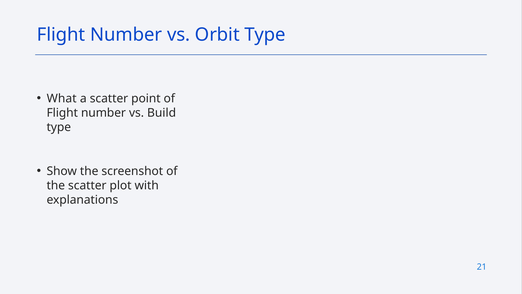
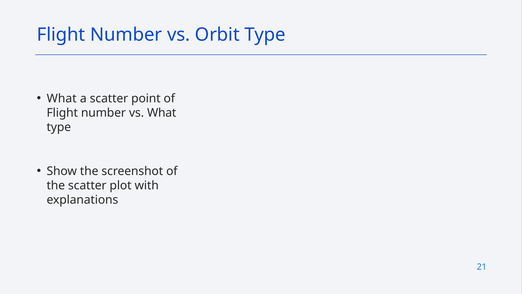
vs Build: Build -> What (162, 113)
